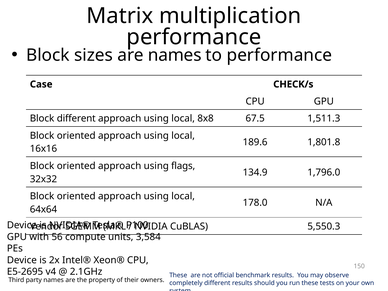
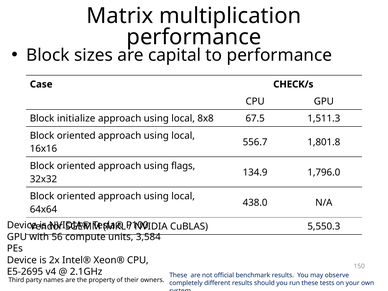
are names: names -> capital (175, 55)
Block different: different -> initialize (76, 118)
189.6: 189.6 -> 556.7 (255, 142)
178.0: 178.0 -> 438.0 (255, 203)
